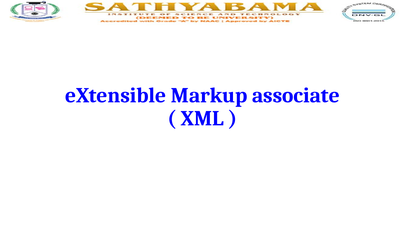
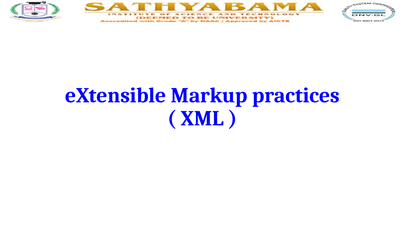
associate: associate -> practices (296, 95)
